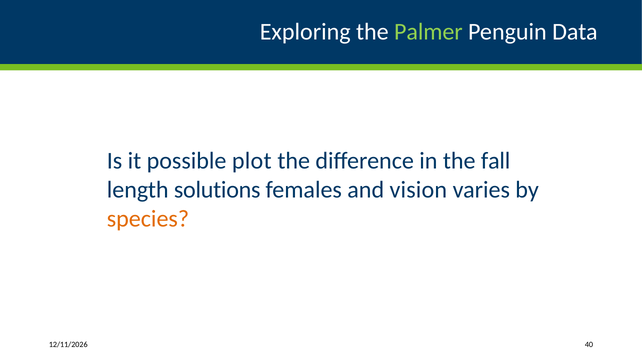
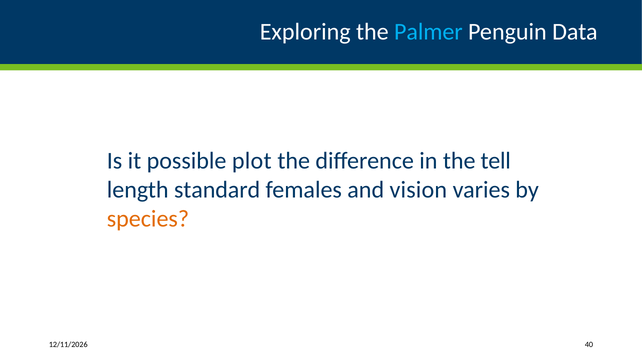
Palmer colour: light green -> light blue (428, 32)
fall: fall -> tell (496, 161)
solutions: solutions -> standard (217, 190)
